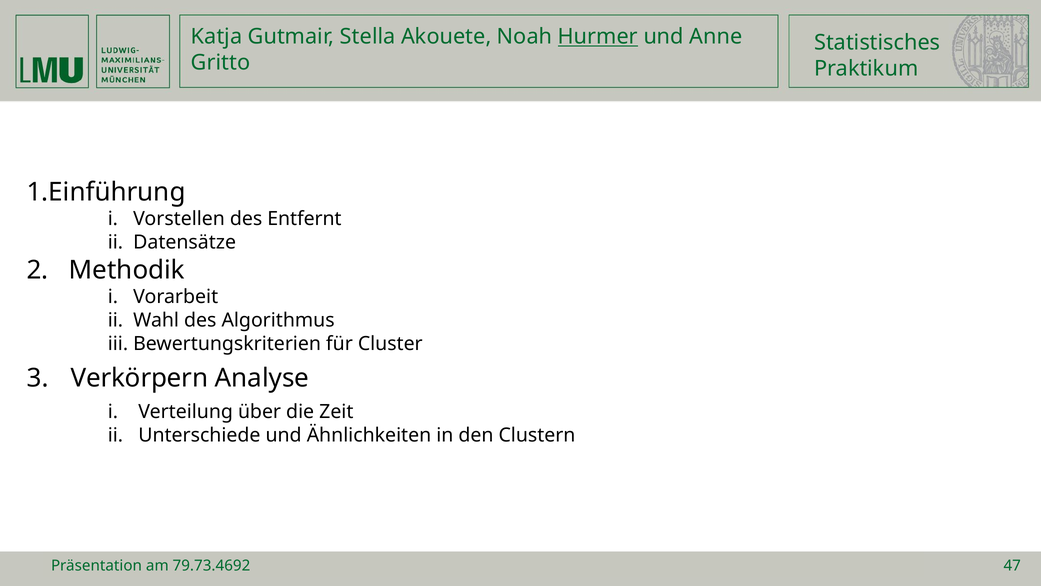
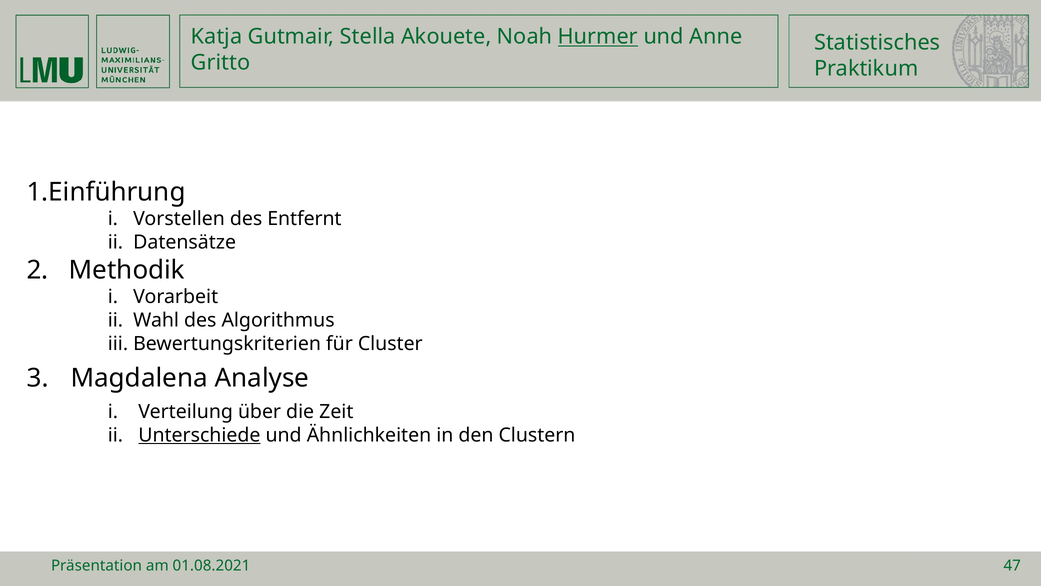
Verkörpern: Verkörpern -> Magdalena (139, 378)
Unterschiede underline: none -> present (199, 435)
79.73.4692: 79.73.4692 -> 01.08.2021 (211, 566)
